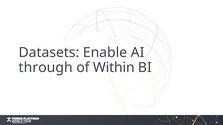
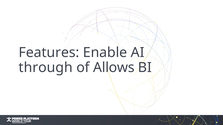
Datasets: Datasets -> Features (49, 53)
Within: Within -> Allows (114, 68)
